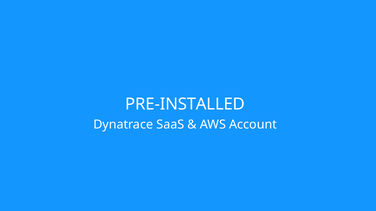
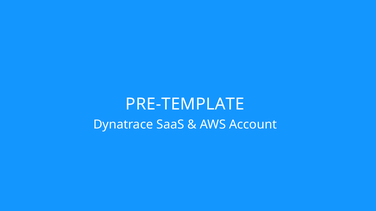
PRE-INSTALLED: PRE-INSTALLED -> PRE-TEMPLATE (185, 104)
